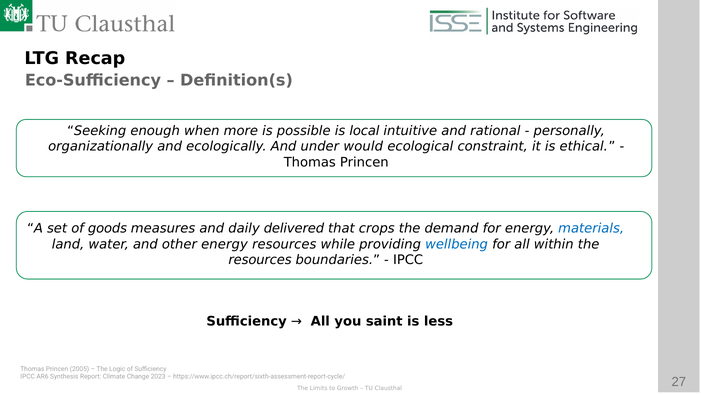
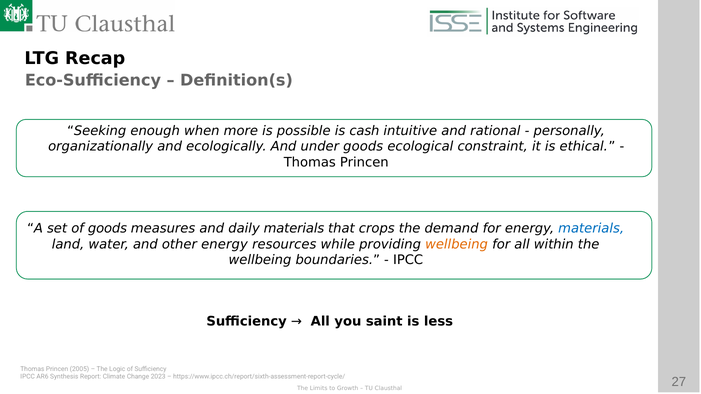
local: local -> cash (364, 131)
under would: would -> goods (363, 147)
daily delivered: delivered -> materials (294, 229)
wellbeing colour: blue -> orange (457, 245)
resources: resources -> wellbeing (260, 260)
